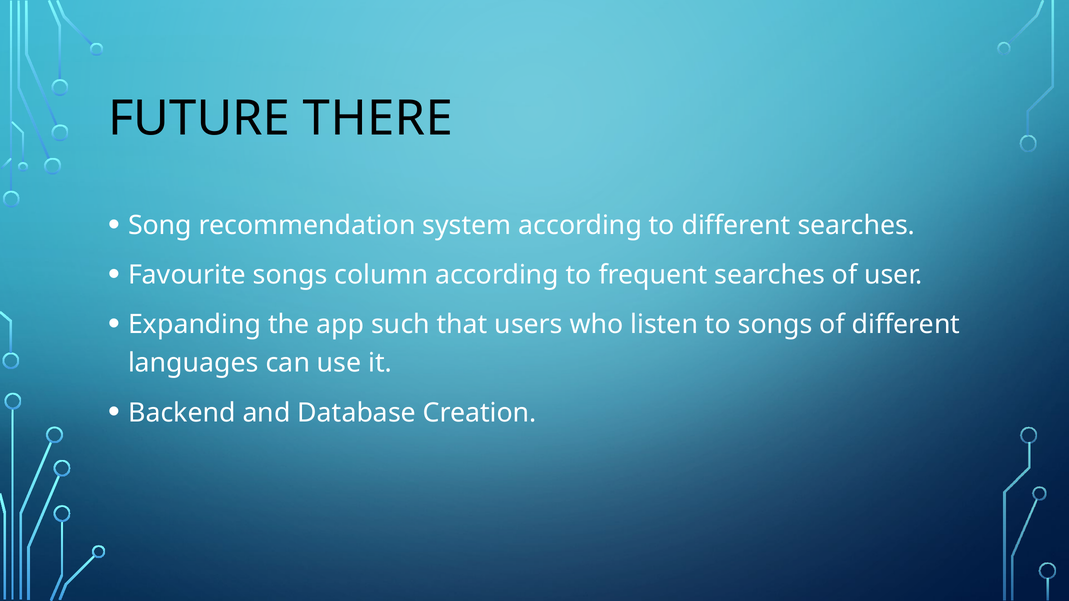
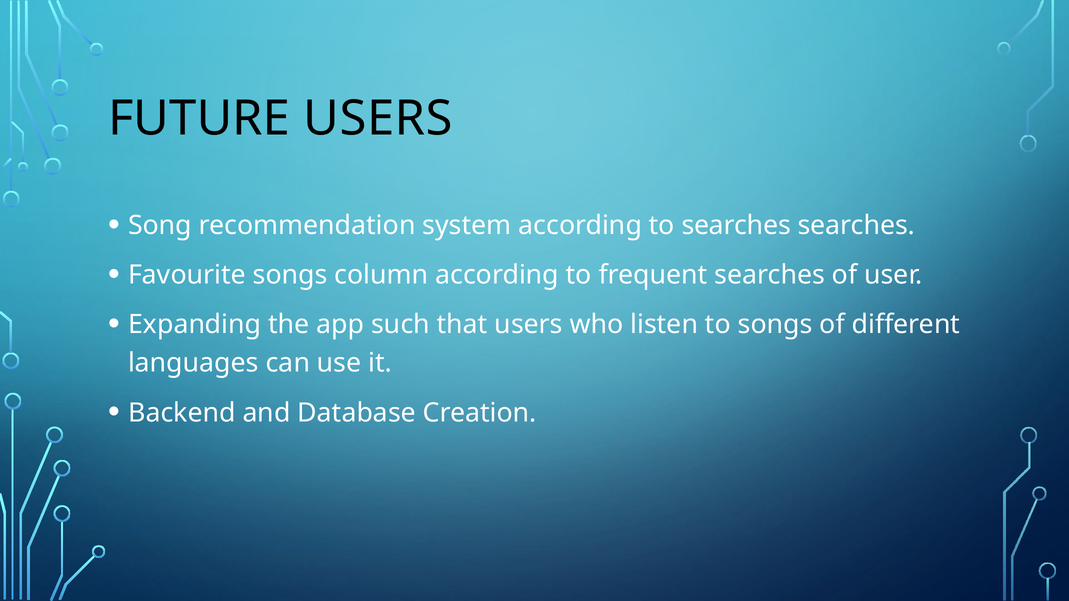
FUTURE THERE: THERE -> USERS (378, 119)
to different: different -> searches (736, 226)
